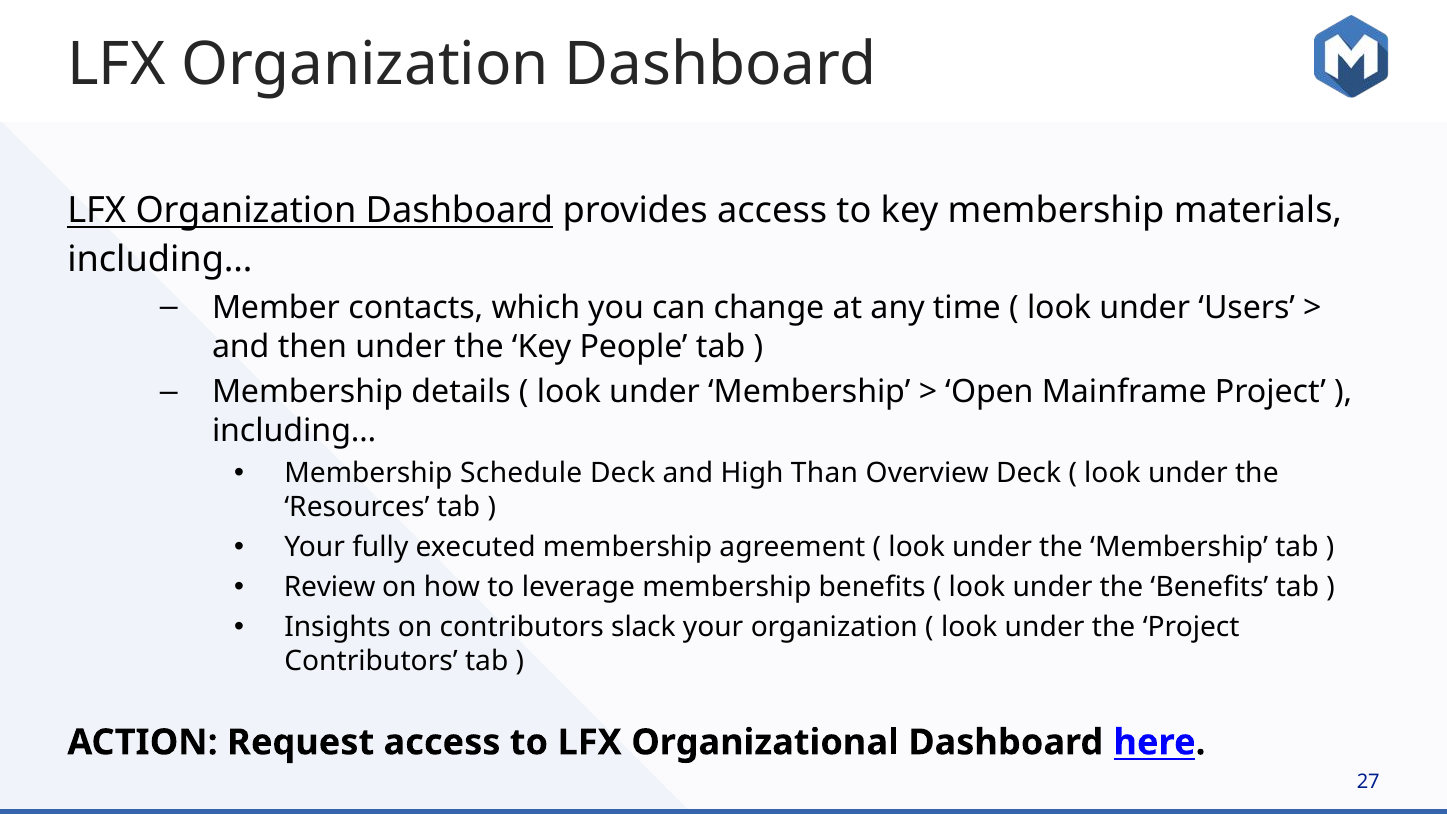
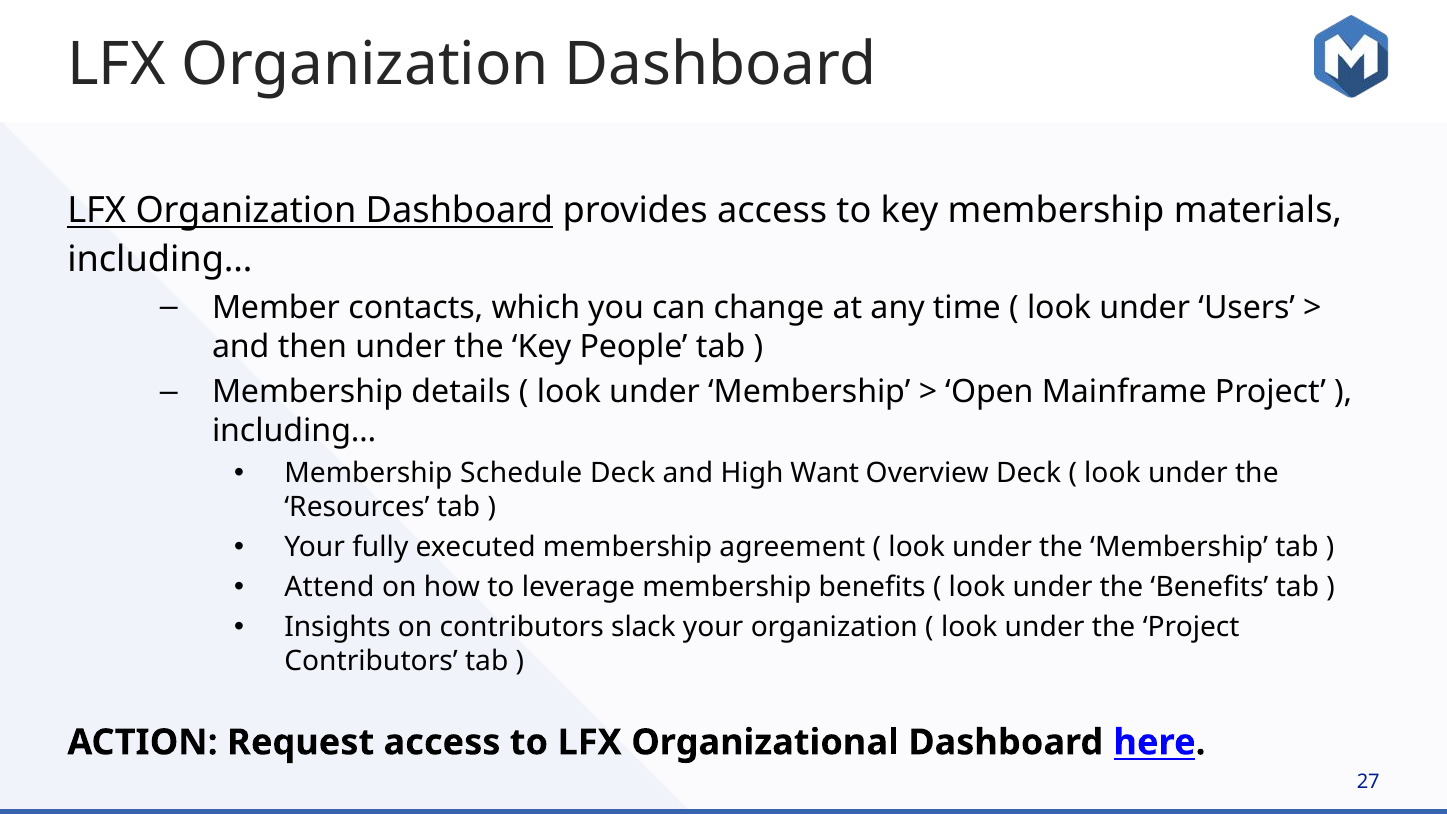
Than: Than -> Want (825, 473)
Review: Review -> Attend (329, 587)
